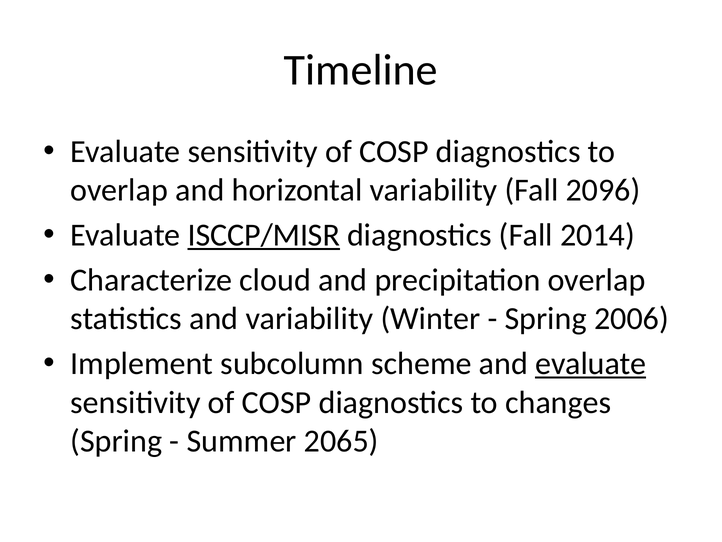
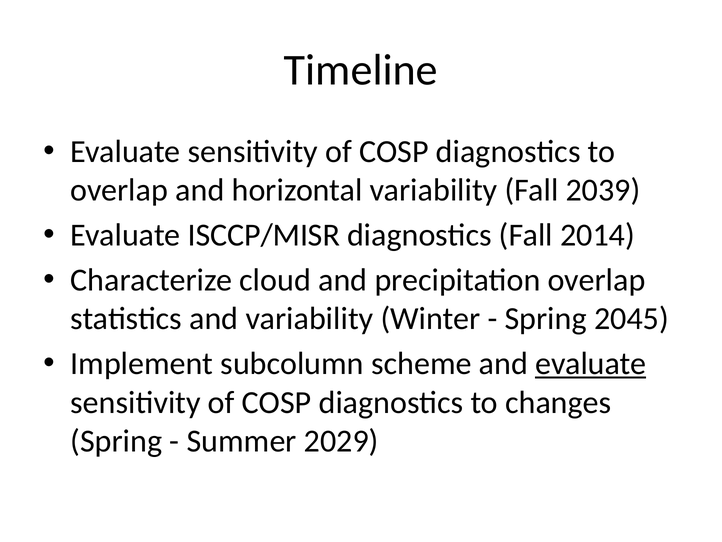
2096: 2096 -> 2039 (603, 190)
ISCCP/MISR underline: present -> none (264, 235)
2006: 2006 -> 2045 (631, 319)
2065: 2065 -> 2029 (341, 441)
